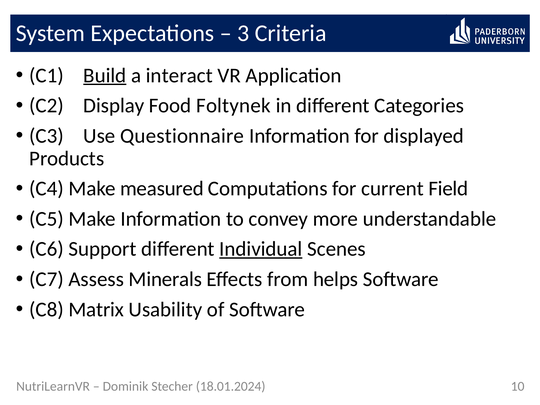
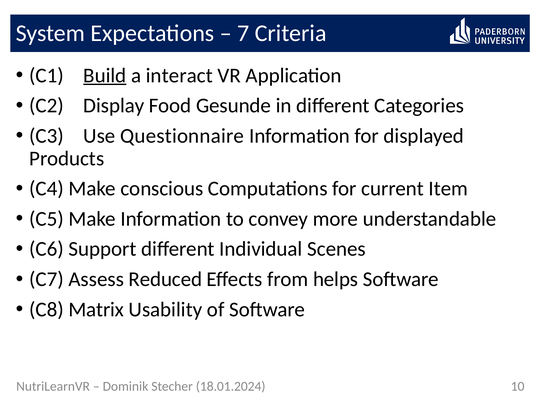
3: 3 -> 7 (243, 33)
Foltynek: Foltynek -> Gesunde (234, 106)
measured: measured -> conscious (162, 189)
Field: Field -> Item (448, 189)
Individual underline: present -> none (261, 249)
Minerals: Minerals -> Reduced (165, 279)
